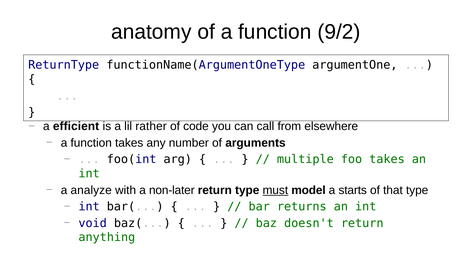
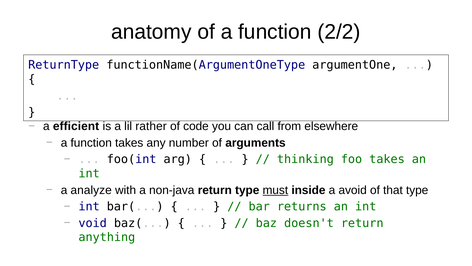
9/2: 9/2 -> 2/2 (339, 32)
multiple: multiple -> thinking (305, 159)
non-later: non-later -> non-java (172, 190)
model: model -> inside (308, 190)
starts: starts -> avoid (353, 190)
